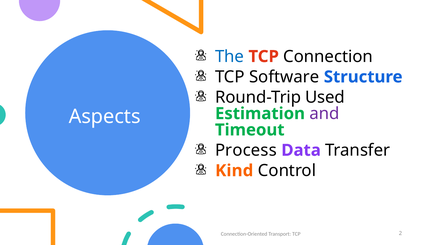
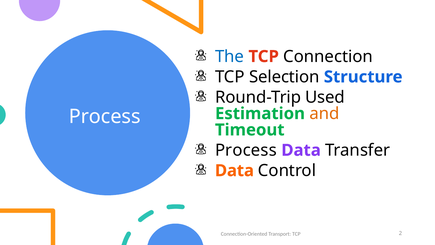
Software: Software -> Selection (284, 77)
and colour: purple -> orange (324, 113)
Aspects: Aspects -> Process (105, 117)
Kind: Kind -> Data (234, 170)
